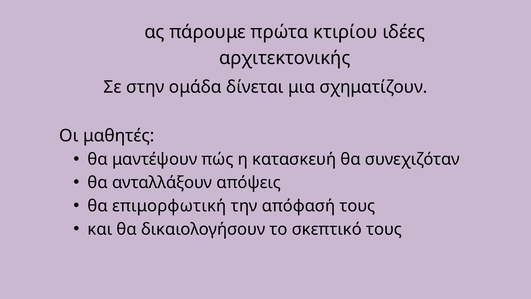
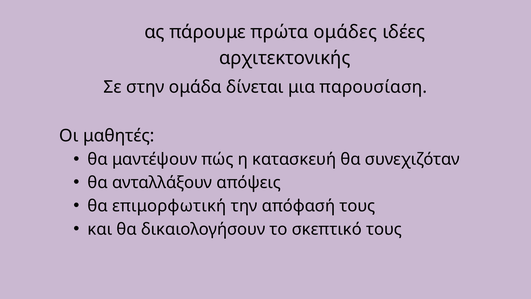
κτιρίου: κτιρίου -> ομάδες (345, 32)
σχηματίζουν: σχηματίζουν -> παρουσίαση (373, 87)
